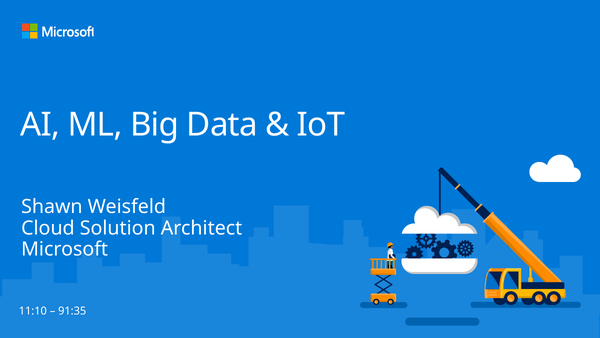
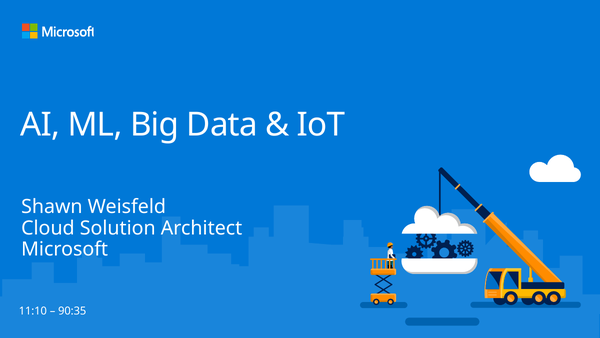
91:35: 91:35 -> 90:35 (72, 311)
